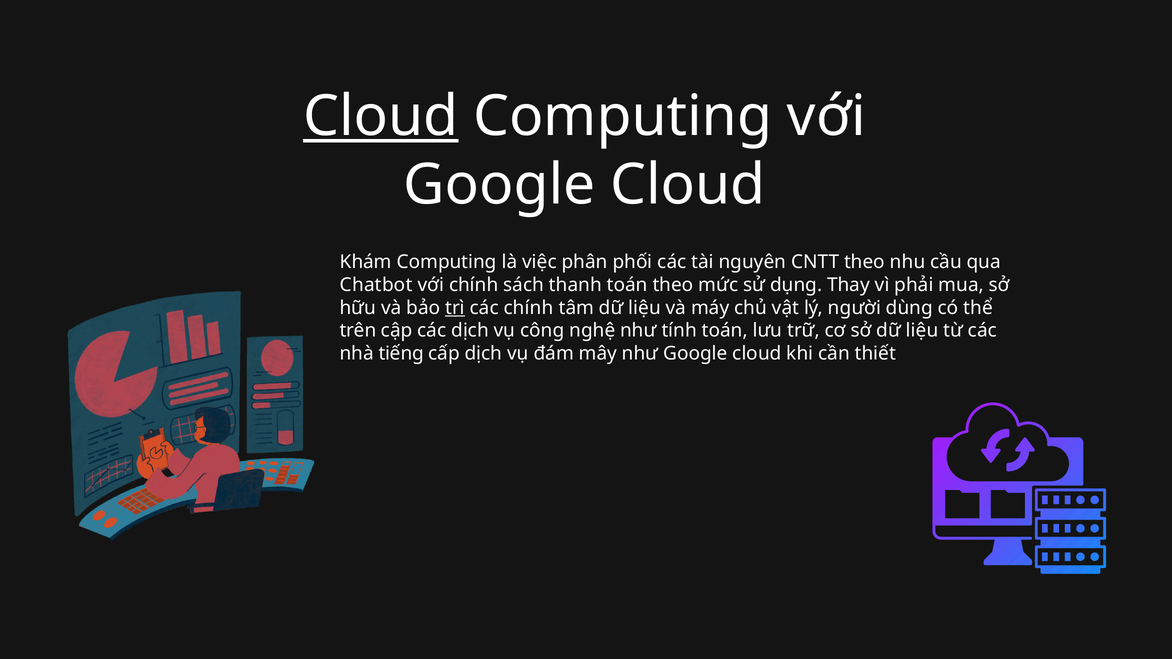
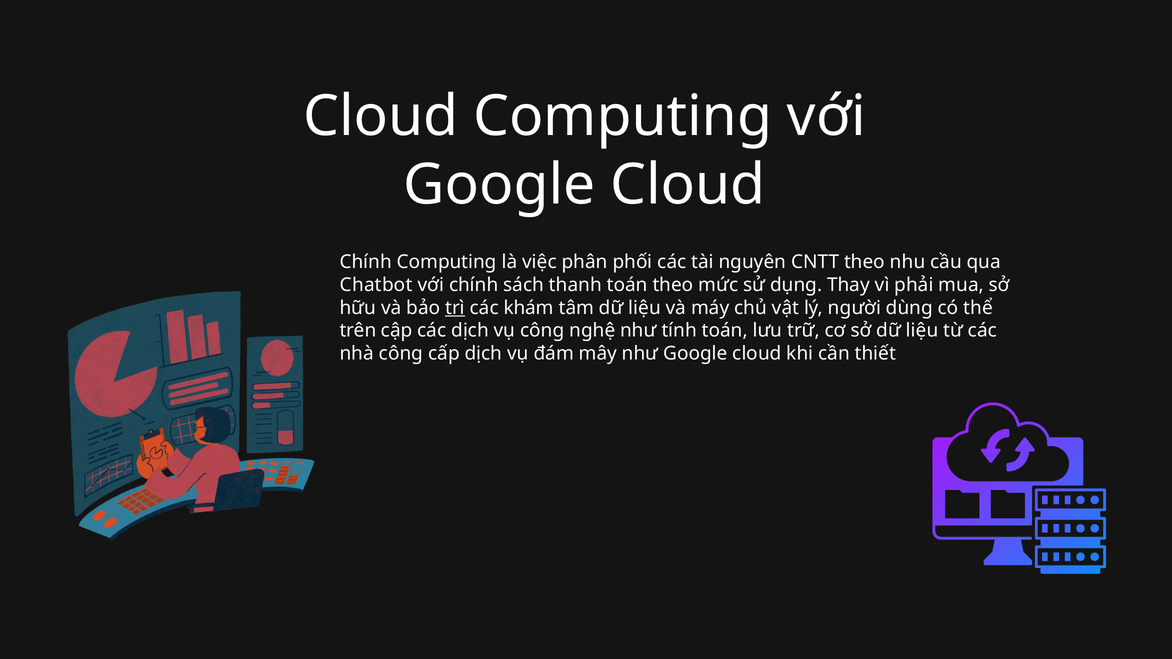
Cloud underline: present -> none (381, 116)
Khám: Khám -> Chính (366, 262)
các chính: chính -> khám (529, 308)
nhà tiếng: tiếng -> công (401, 353)
